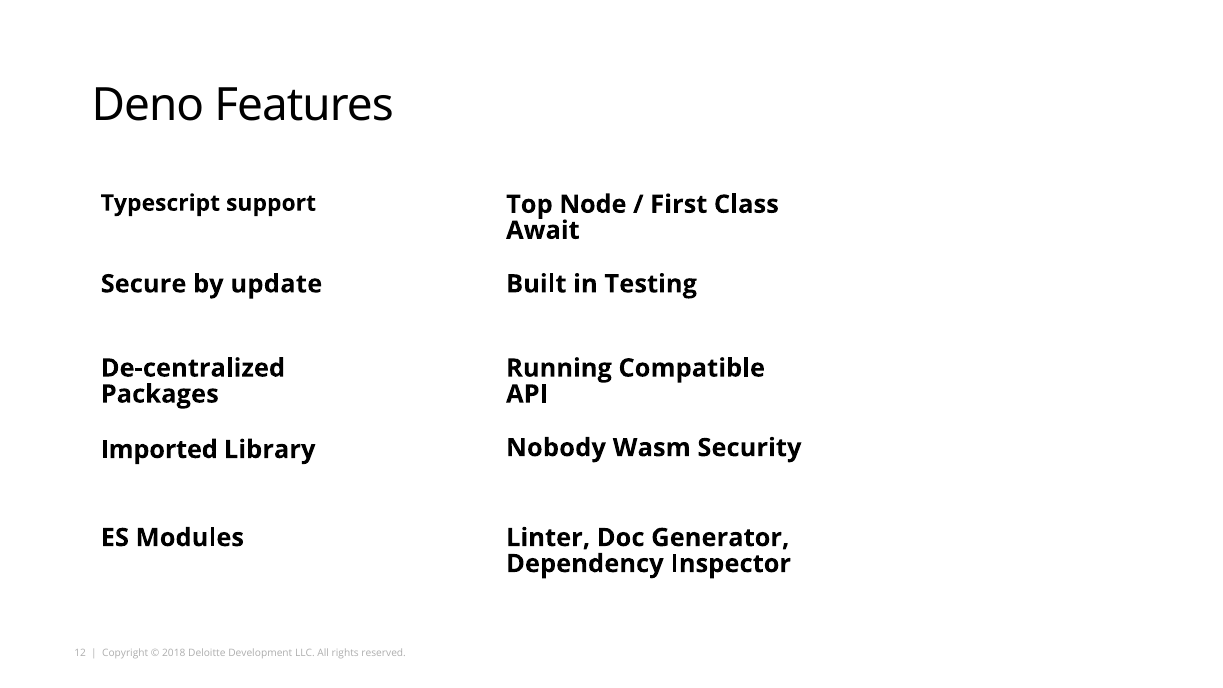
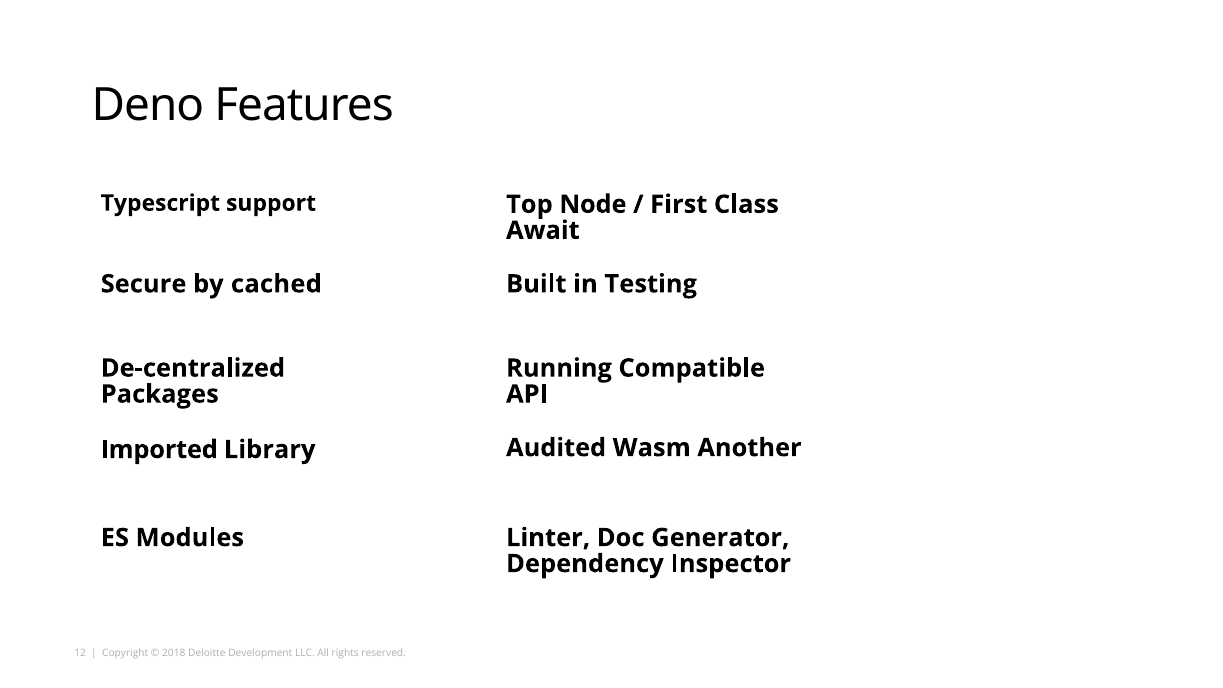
update: update -> cached (276, 284)
Nobody: Nobody -> Audited (556, 448)
Security: Security -> Another (749, 448)
